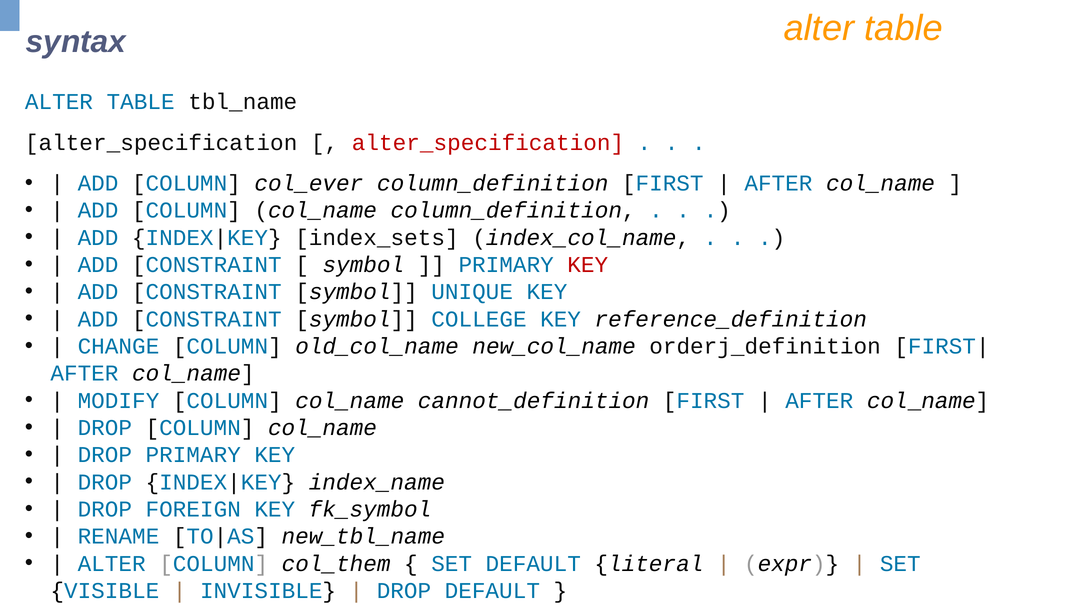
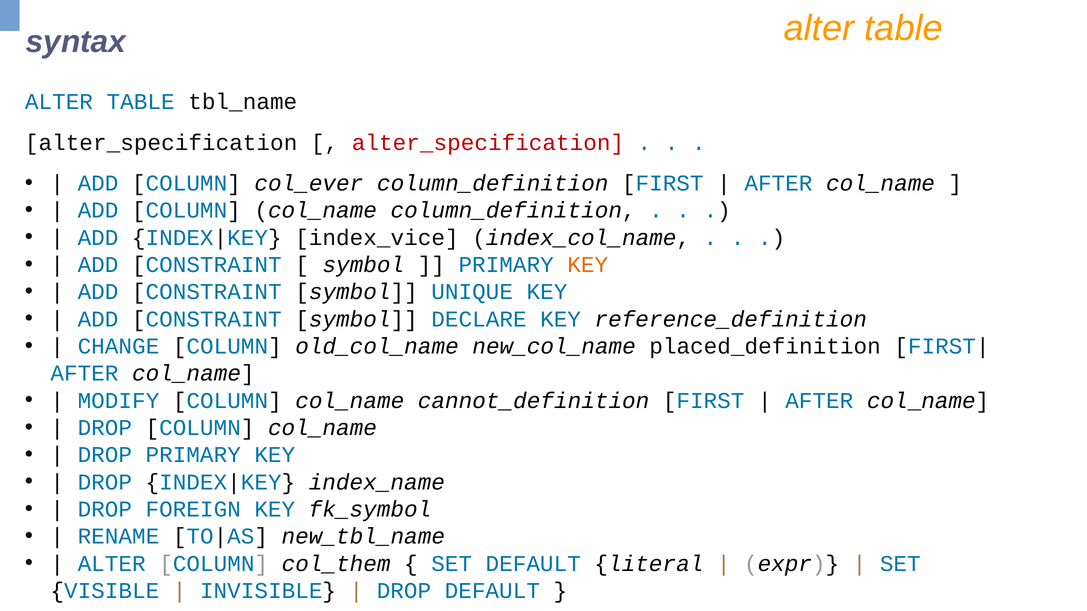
index_sets: index_sets -> index_vice (377, 238)
KEY colour: red -> orange (588, 265)
COLLEGE: COLLEGE -> DECLARE (479, 319)
orderj_definition: orderj_definition -> placed_definition (765, 347)
